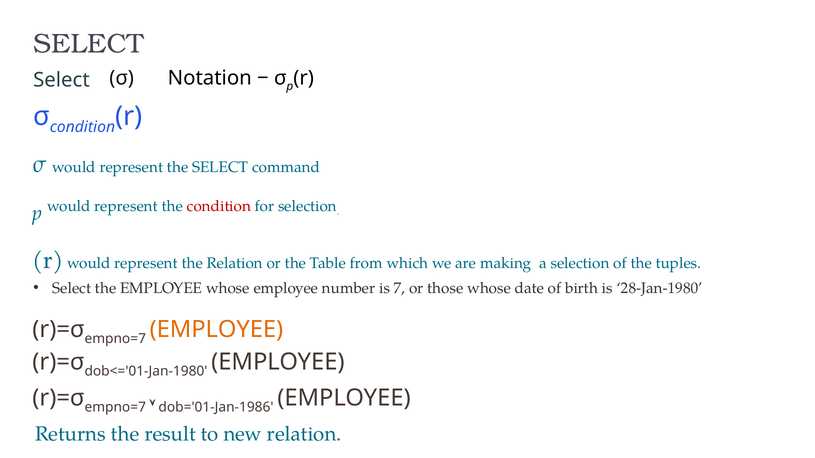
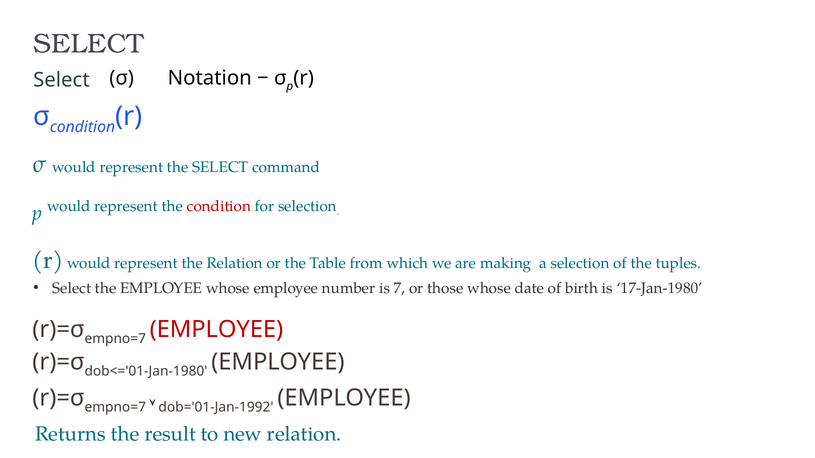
28-Jan-1980: 28-Jan-1980 -> 17-Jan-1980 (660, 288)
EMPLOYEE colour: orange -> red (216, 330)
dob='01-Jan-1986: dob='01-Jan-1986 -> dob='01-Jan-1992 (216, 408)
